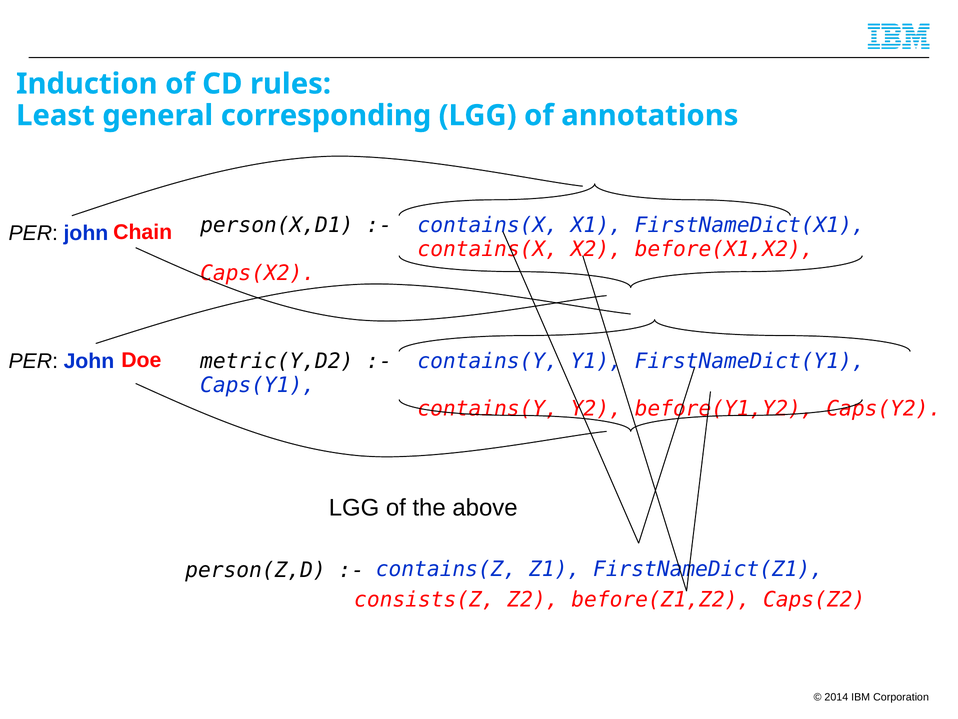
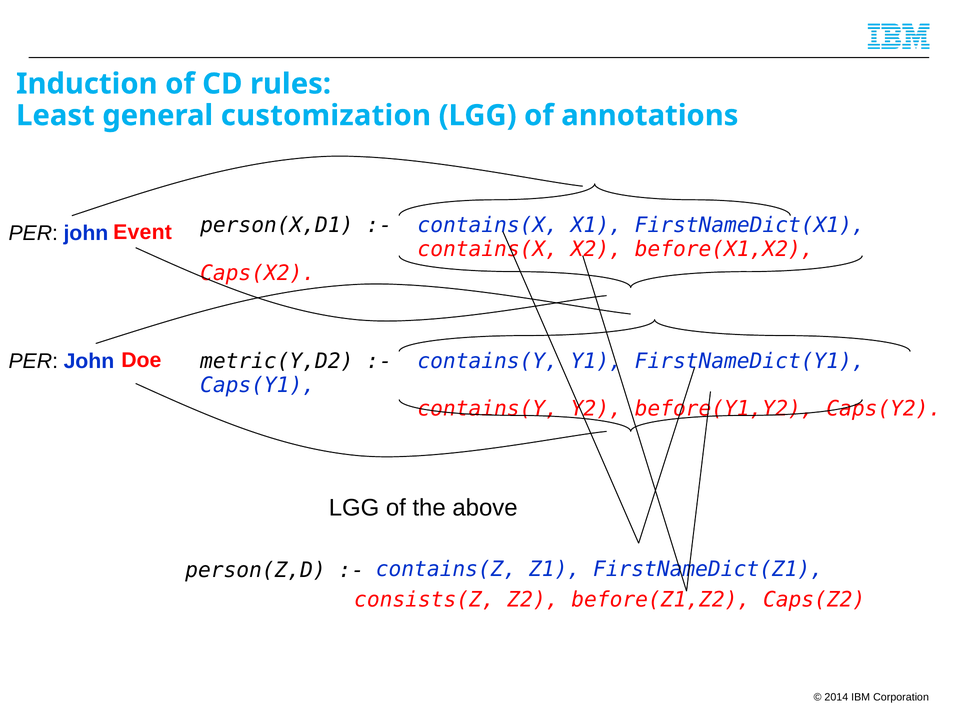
corresponding: corresponding -> customization (326, 115)
Chain: Chain -> Event (143, 232)
